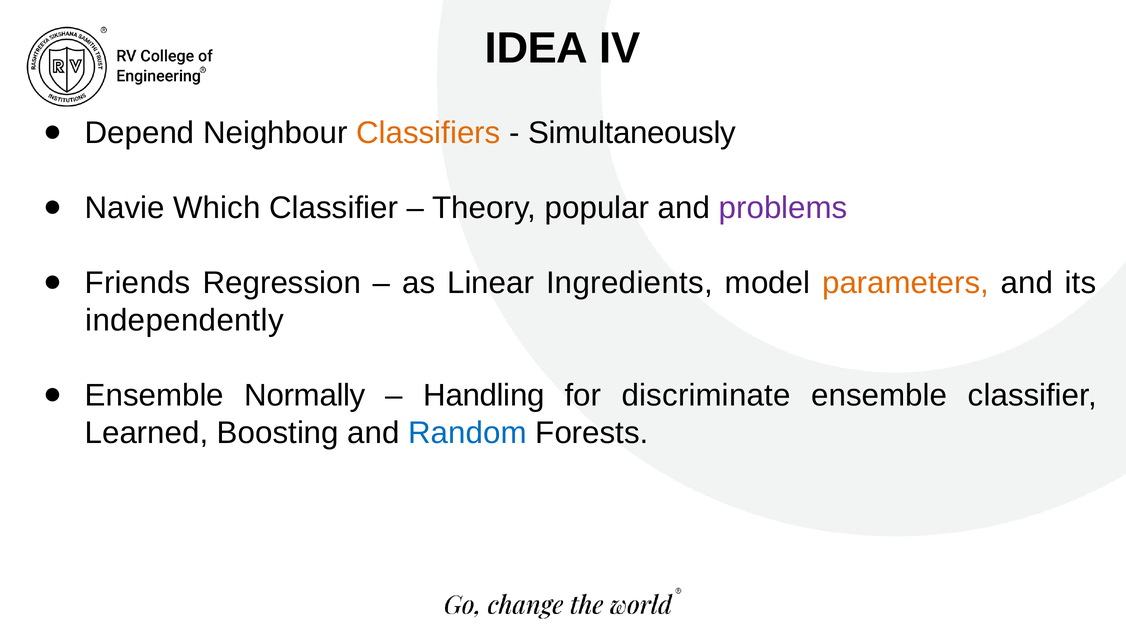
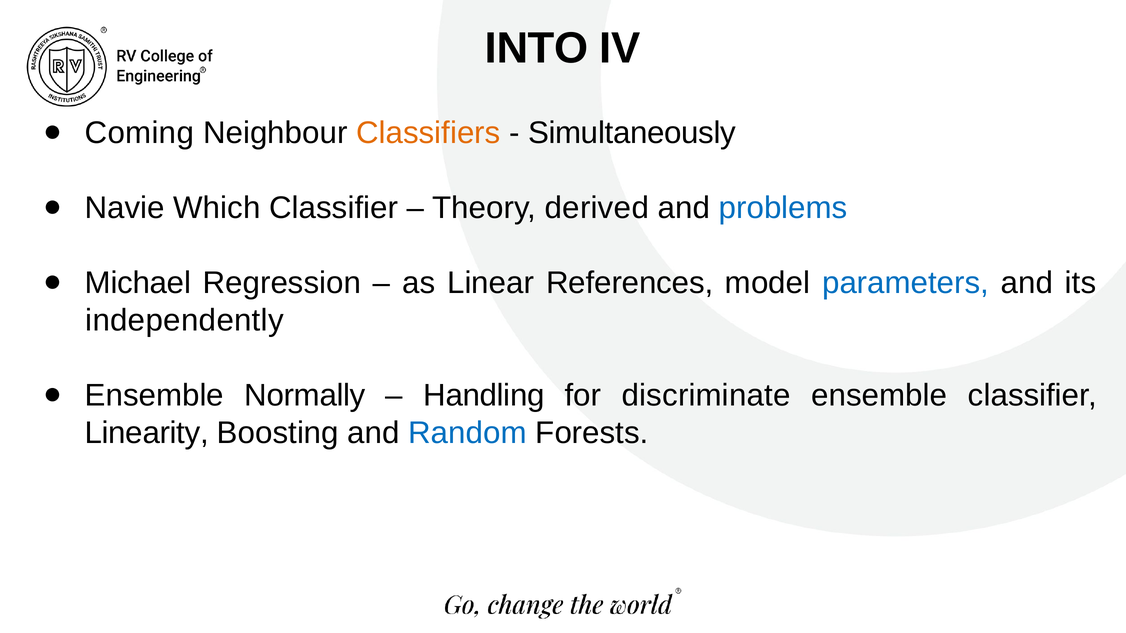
IDEA: IDEA -> INTO (536, 48)
Depend: Depend -> Coming (139, 133)
popular: popular -> derived (597, 208)
problems colour: purple -> blue (783, 208)
Friends: Friends -> Michael (138, 283)
Ingredients: Ingredients -> References (630, 283)
parameters colour: orange -> blue (906, 283)
Learned: Learned -> Linearity (147, 433)
